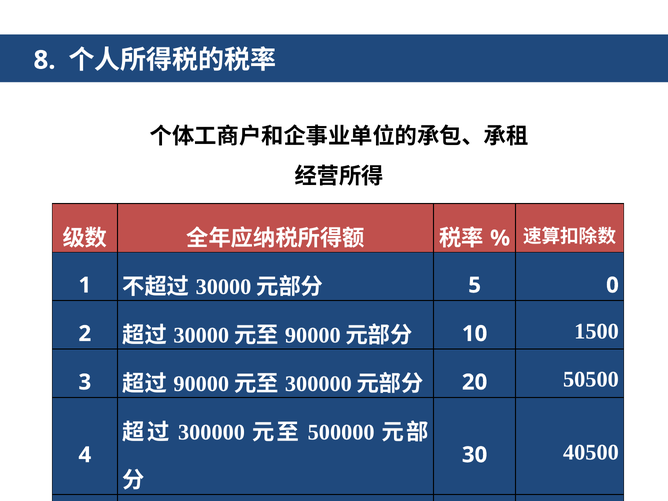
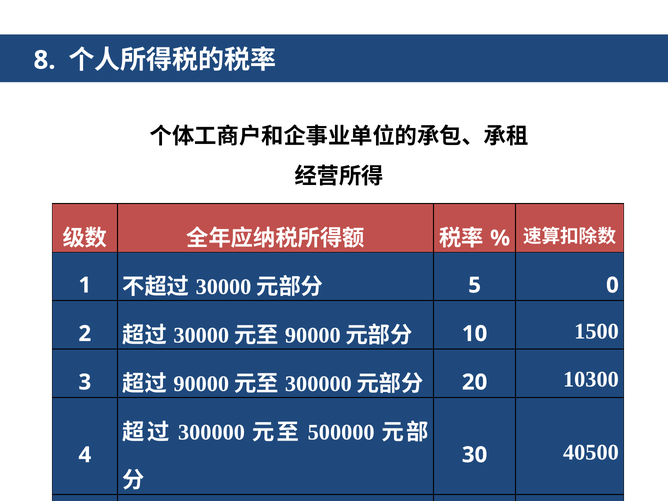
50500: 50500 -> 10300 (591, 380)
